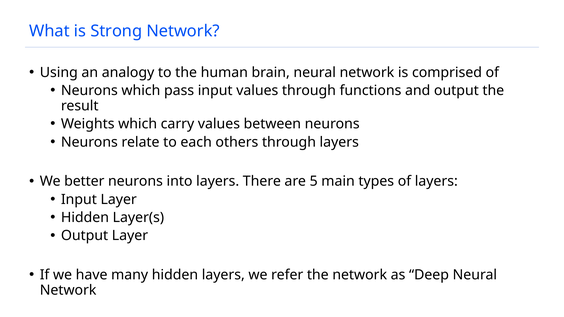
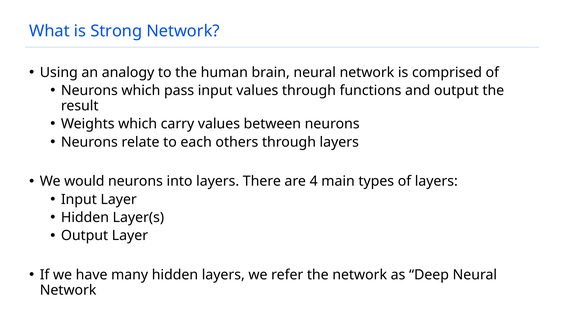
better: better -> would (84, 181)
5: 5 -> 4 (314, 181)
